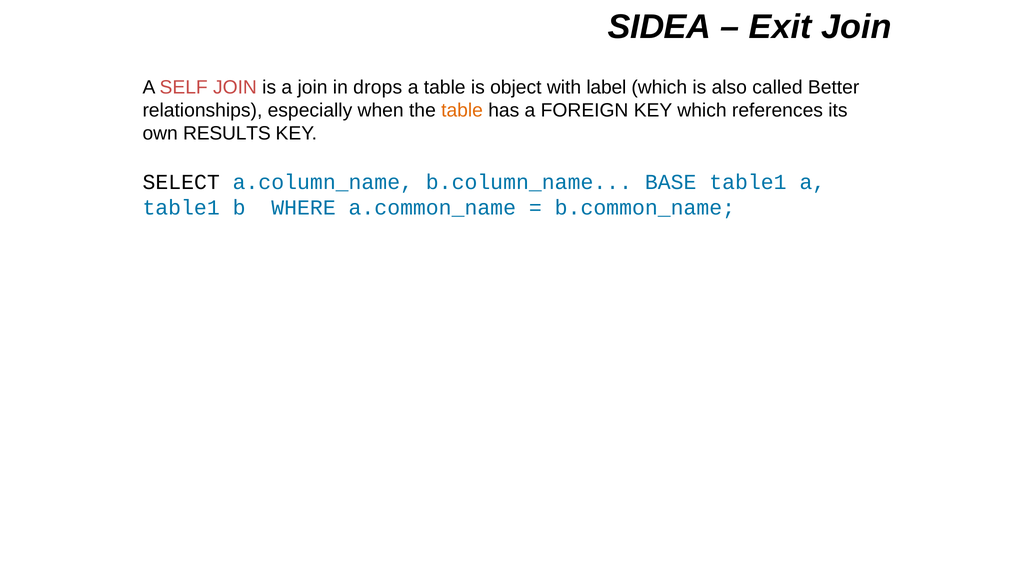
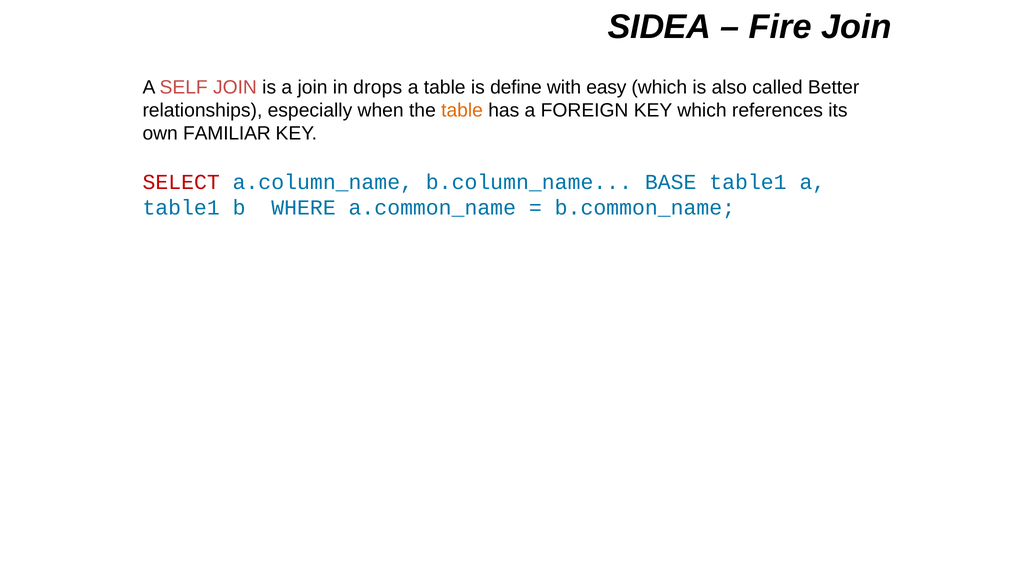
Exit: Exit -> Fire (780, 27)
object: object -> define (516, 87)
label: label -> easy (606, 87)
RESULTS: RESULTS -> FAMILIAR (227, 134)
SELECT colour: black -> red (181, 182)
